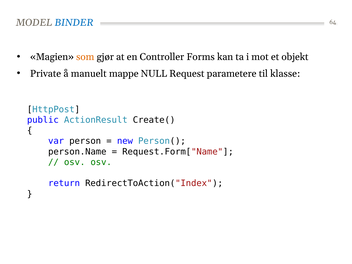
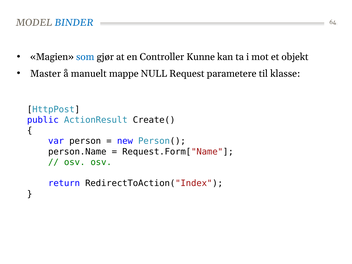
som colour: orange -> blue (85, 57)
Forms: Forms -> Kunne (201, 57)
Private: Private -> Master (46, 74)
